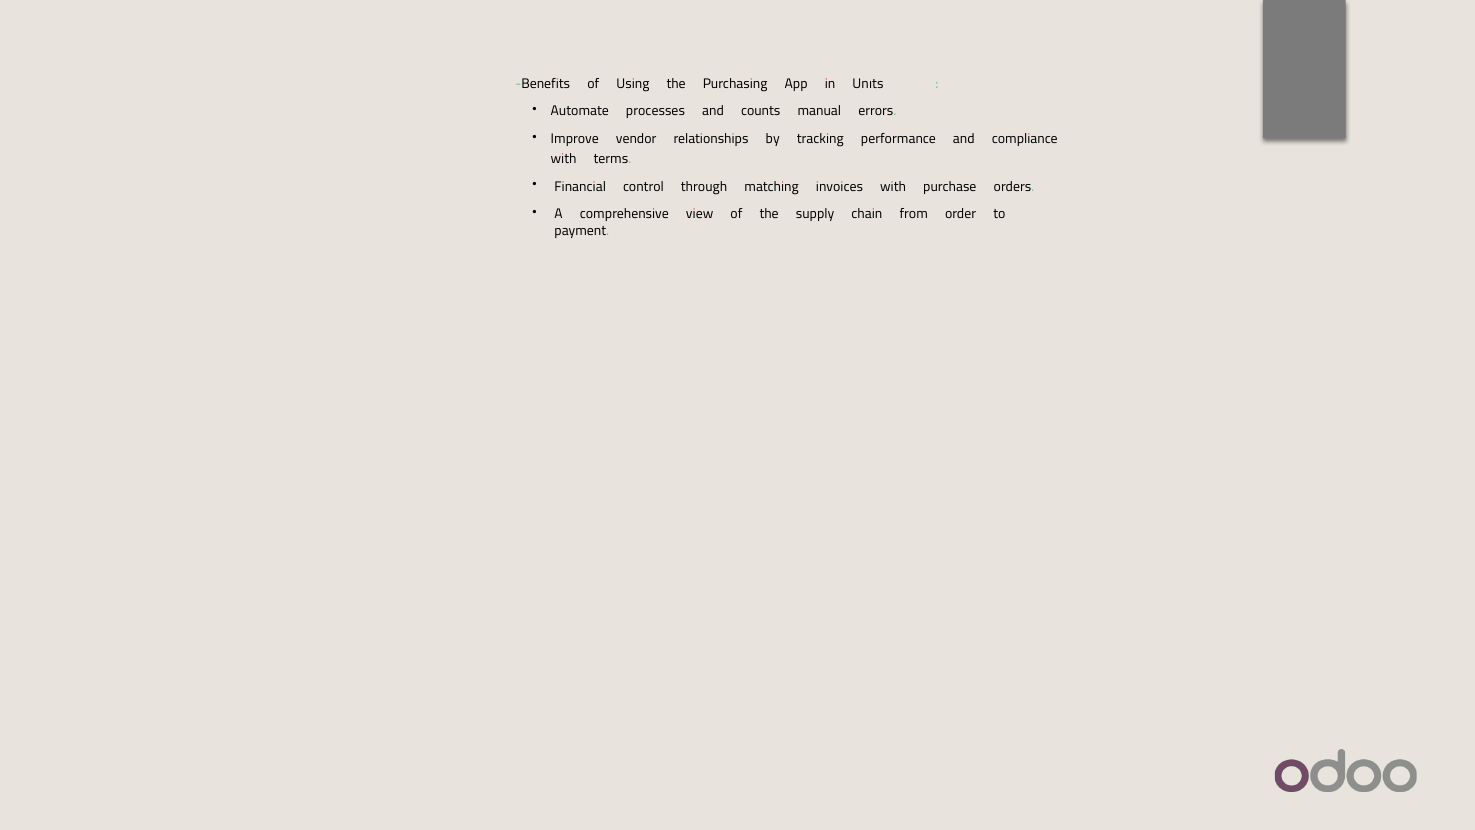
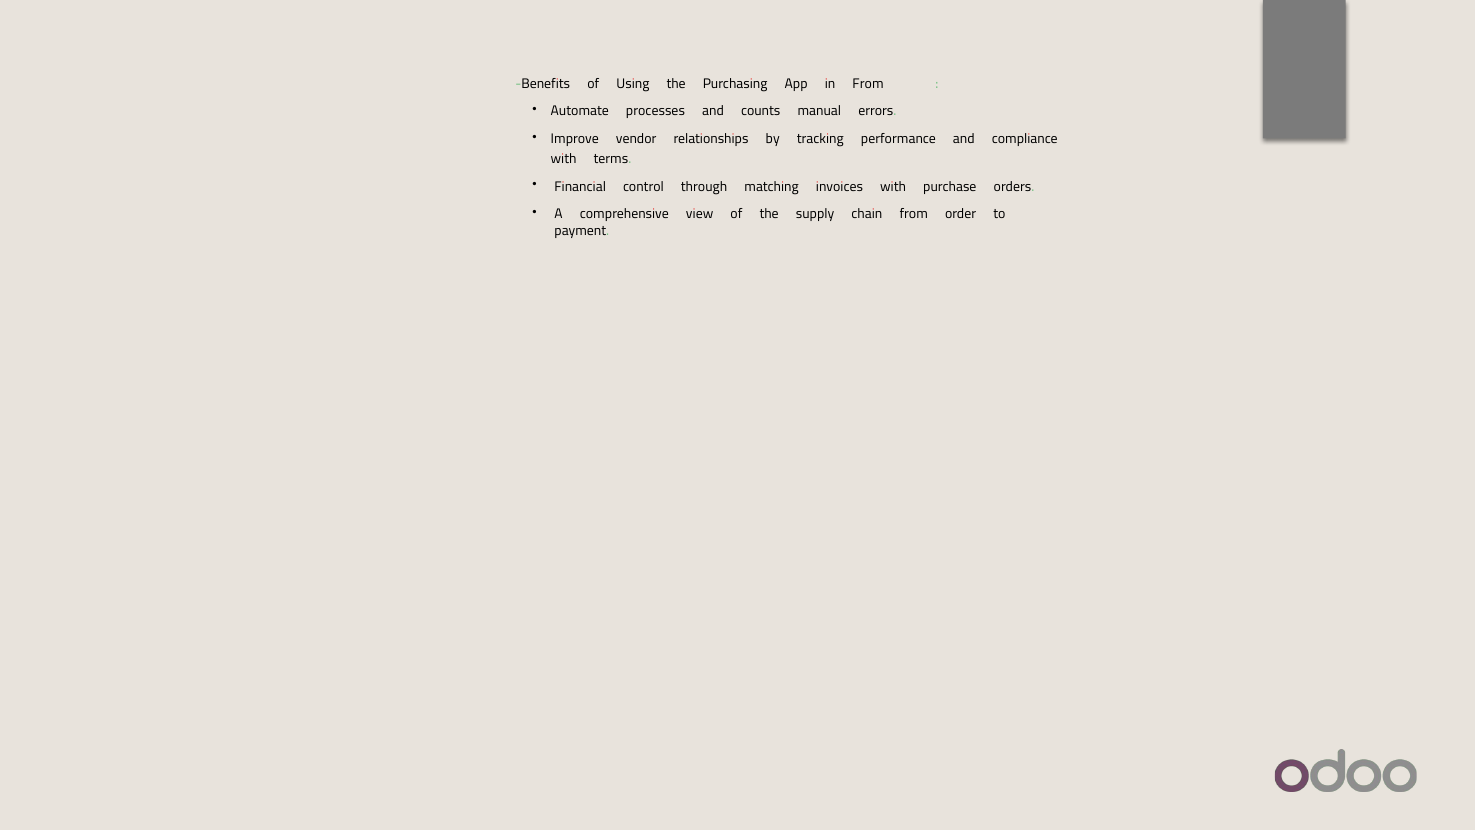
in Units: Units -> From (868, 83)
